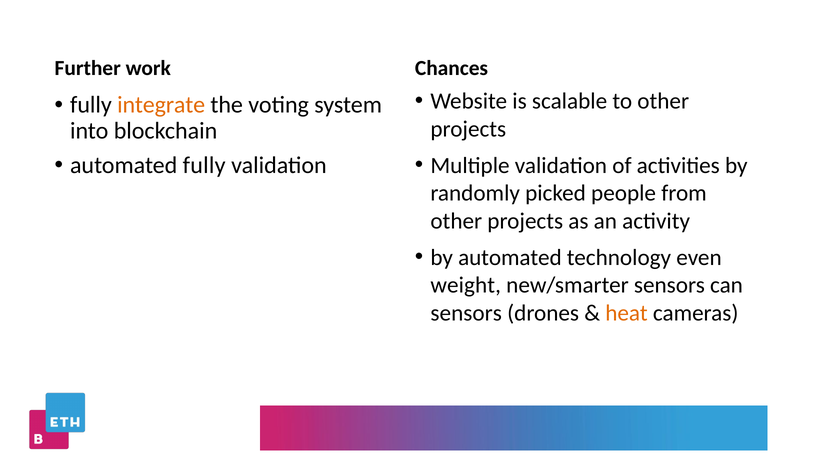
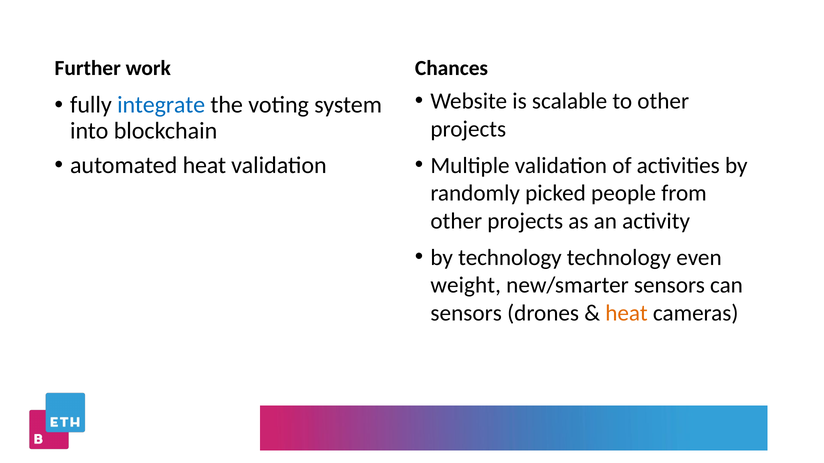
integrate colour: orange -> blue (161, 105)
automated fully: fully -> heat (204, 166)
by automated: automated -> technology (510, 258)
